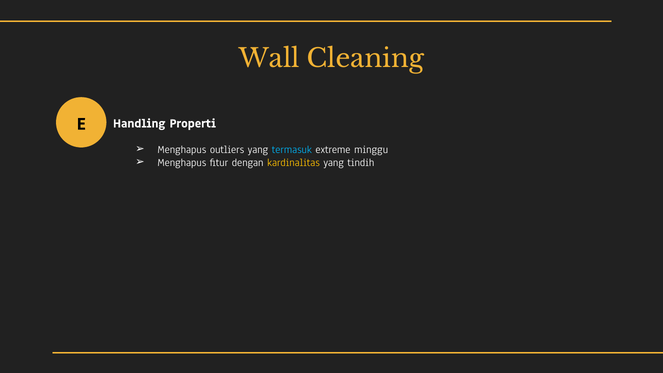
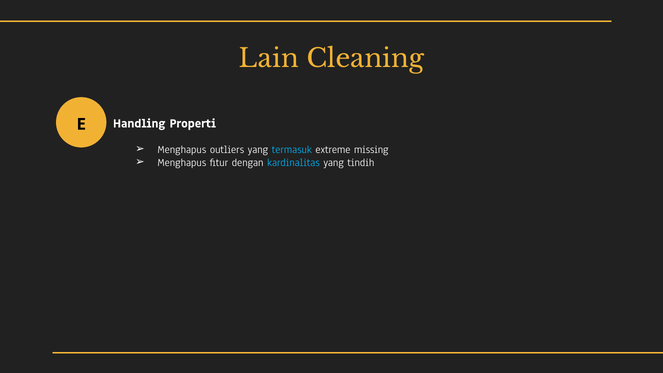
Wall: Wall -> Lain (269, 59)
minggu: minggu -> missing (371, 149)
kardinalitas colour: yellow -> light blue (293, 163)
